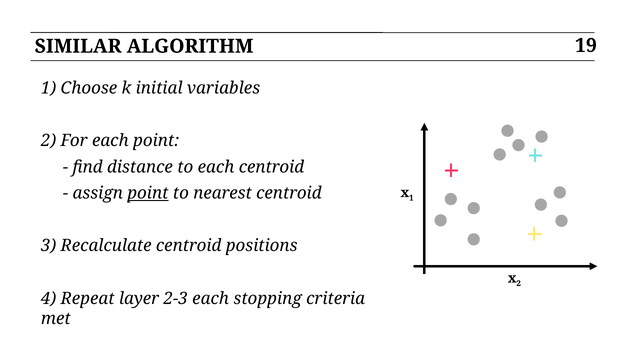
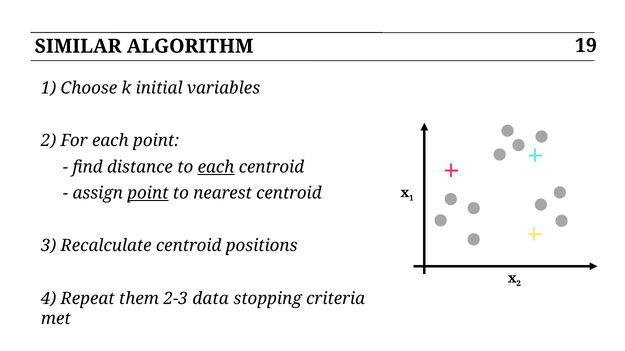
each underline: none -> present (216, 167)
layer: layer -> them (139, 298)
2-3 each: each -> data (211, 298)
